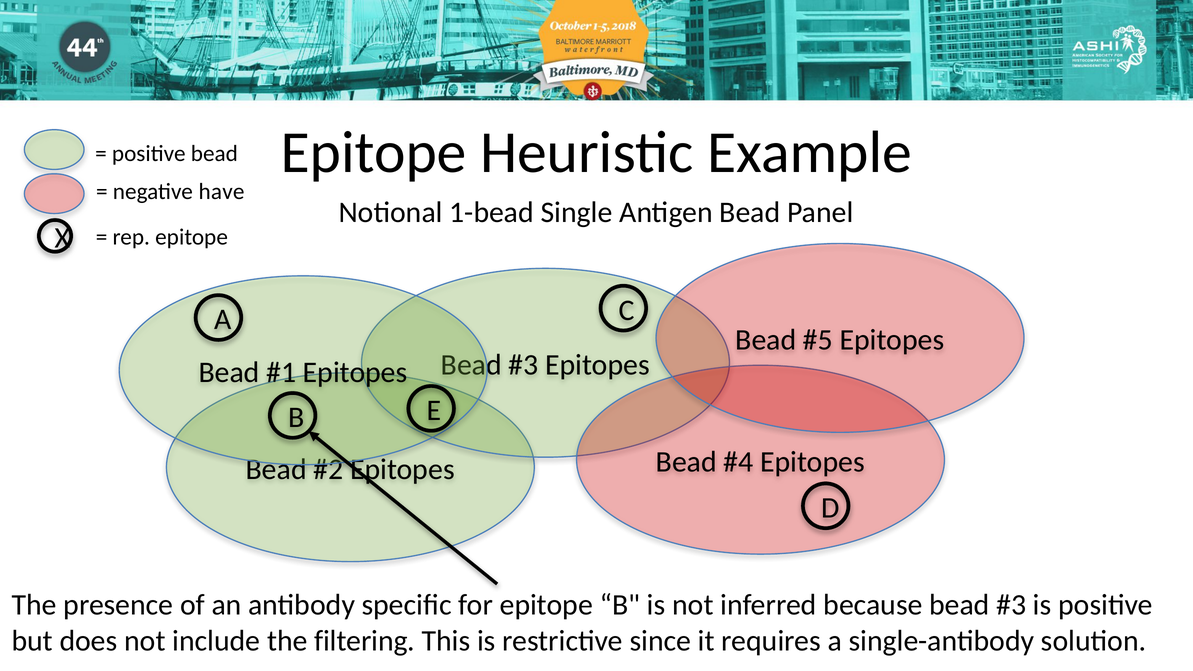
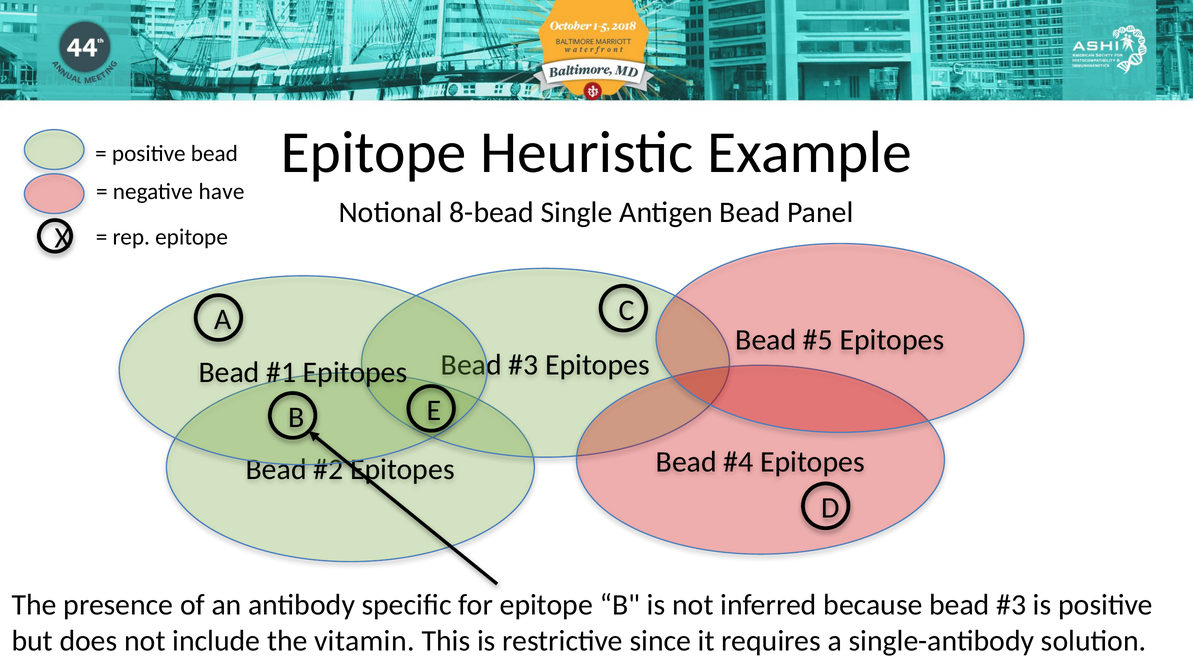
1-bead: 1-bead -> 8-bead (492, 212)
filtering: filtering -> vitamin (364, 641)
